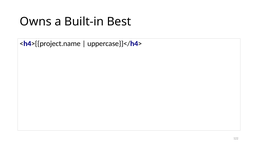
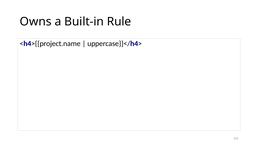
Best: Best -> Rule (119, 22)
